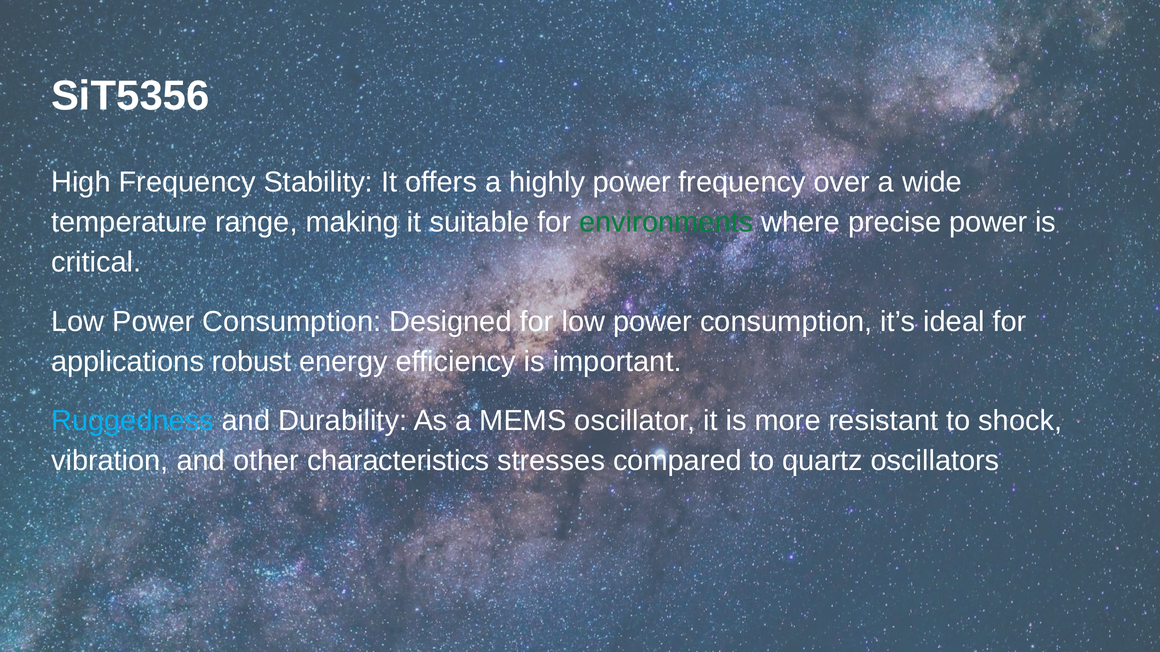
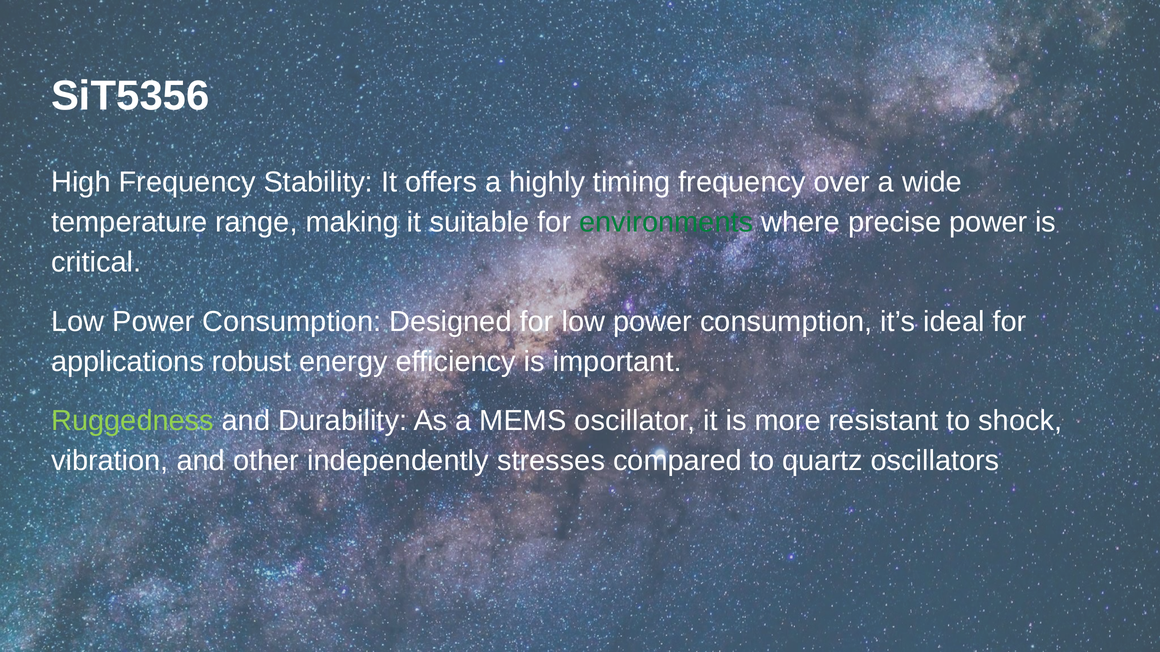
highly power: power -> timing (632, 182)
Ruggedness colour: light blue -> light green (132, 421)
characteristics: characteristics -> independently (398, 461)
